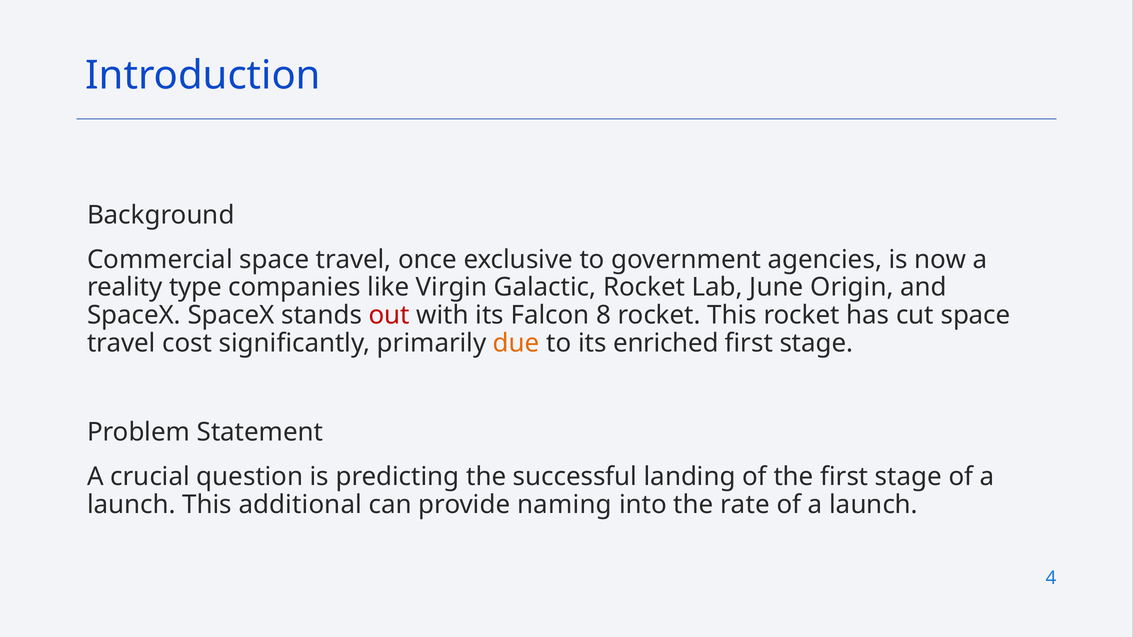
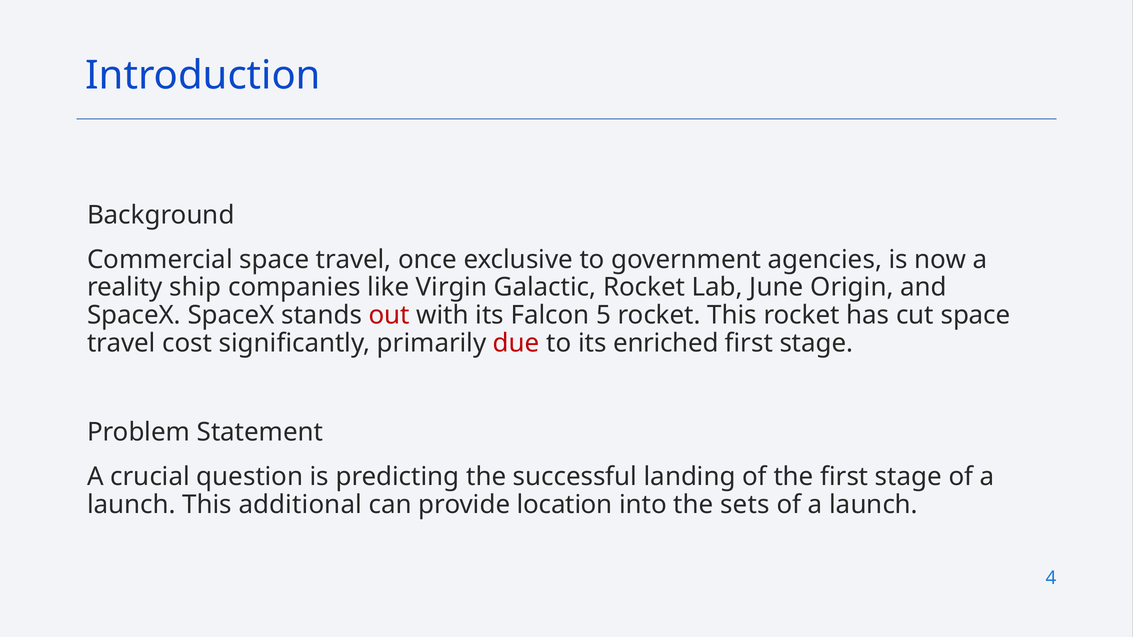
type: type -> ship (195, 288)
8: 8 -> 5 (604, 316)
due colour: orange -> red (516, 344)
naming: naming -> location (565, 505)
rate: rate -> sets (745, 505)
